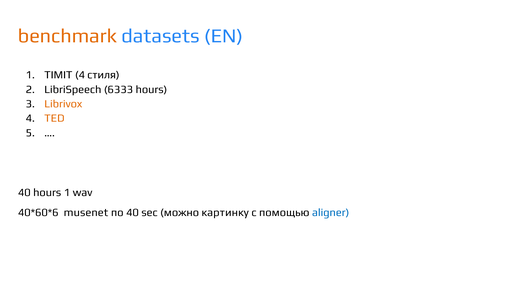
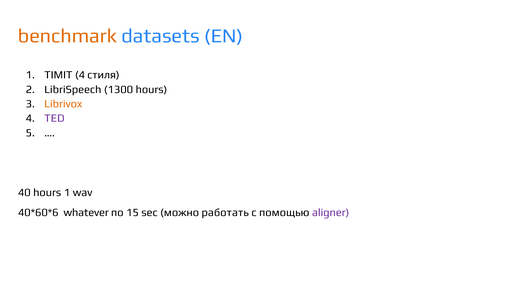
6333: 6333 -> 1300 (119, 90)
TED colour: orange -> purple (54, 119)
musenet: musenet -> whatever (86, 213)
по 40: 40 -> 15 (132, 213)
картинку: картинку -> работать (225, 213)
aligner colour: blue -> purple (331, 213)
